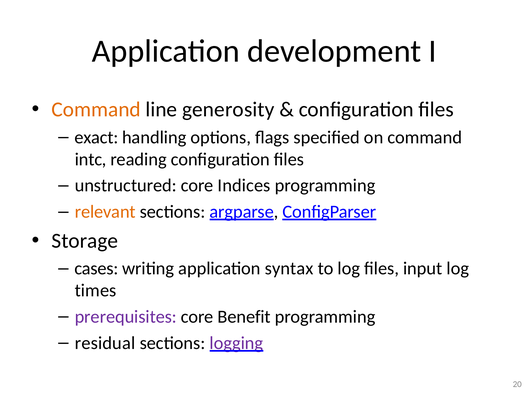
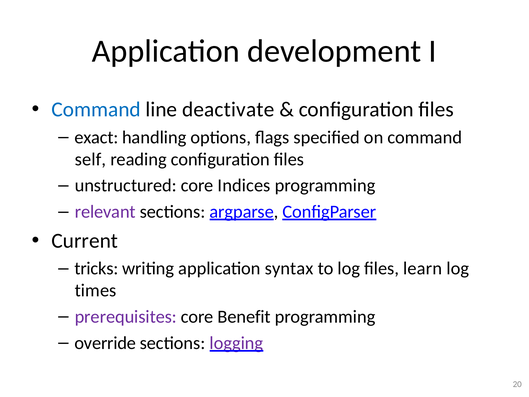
Command colour: orange -> blue (96, 109)
generosity: generosity -> deactivate (228, 109)
intc: intc -> self (90, 159)
relevant colour: orange -> purple (105, 212)
Storage: Storage -> Current (85, 241)
cases: cases -> tricks (96, 268)
input: input -> learn (423, 268)
residual: residual -> override (105, 343)
